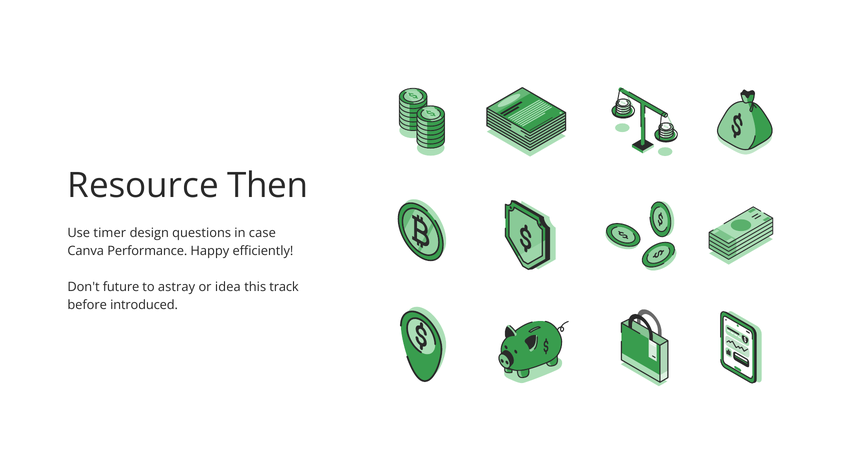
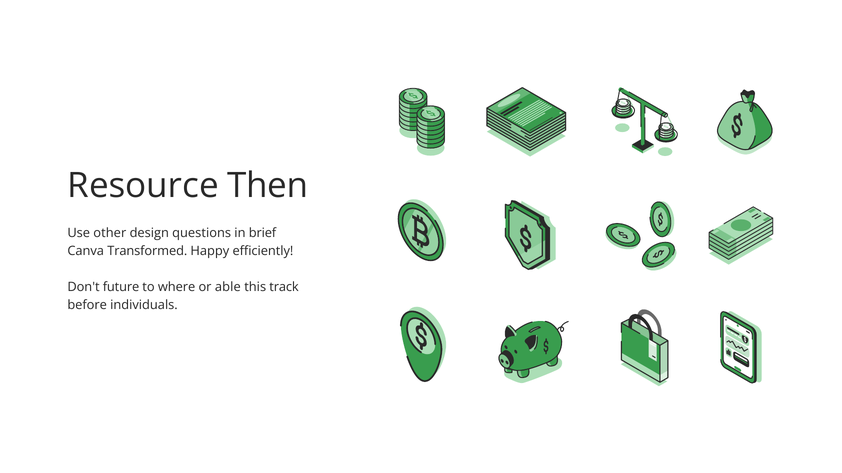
timer: timer -> other (110, 233)
case: case -> brief (262, 233)
Performance: Performance -> Transformed (147, 251)
astray: astray -> where (177, 287)
idea: idea -> able (228, 287)
introduced: introduced -> individuals (144, 305)
